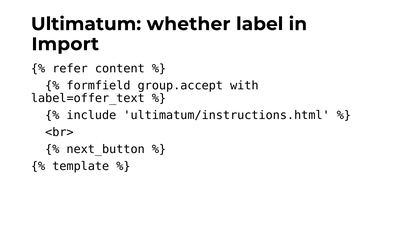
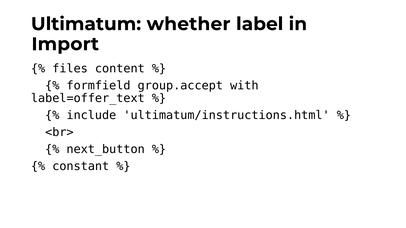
refer: refer -> files (70, 69)
template: template -> constant (81, 166)
